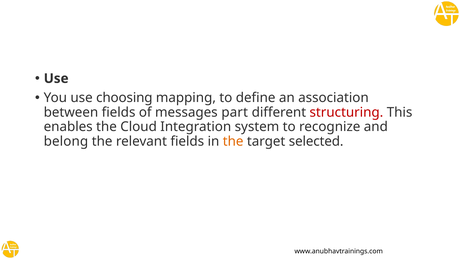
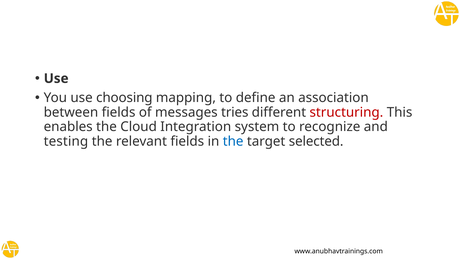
part: part -> tries (235, 112)
belong: belong -> testing (66, 141)
the colour: orange -> blue (233, 141)
